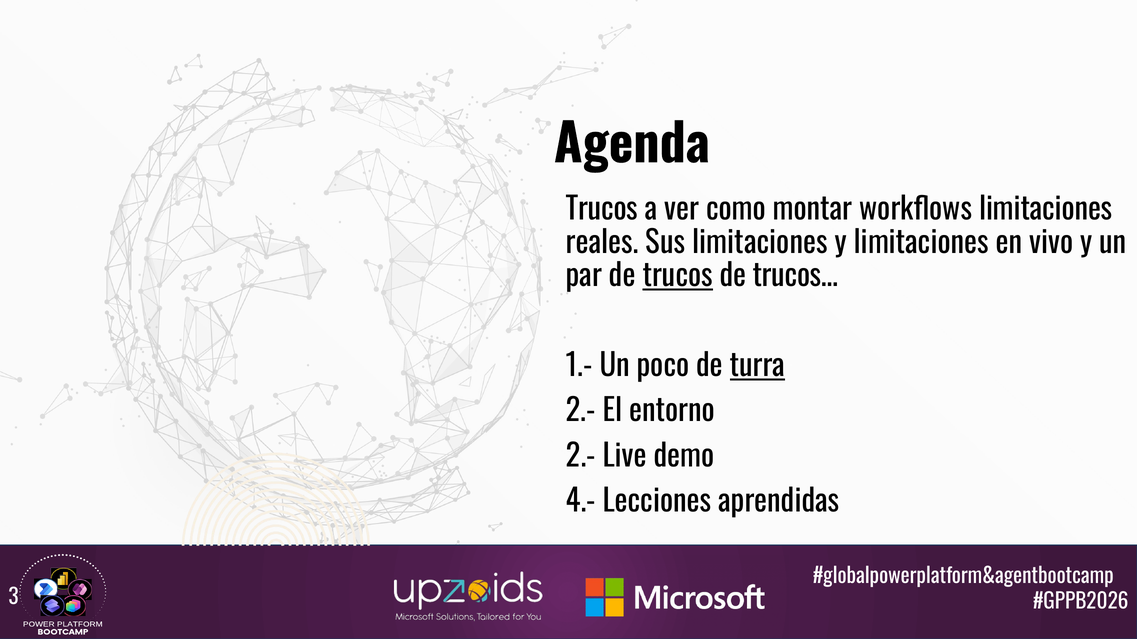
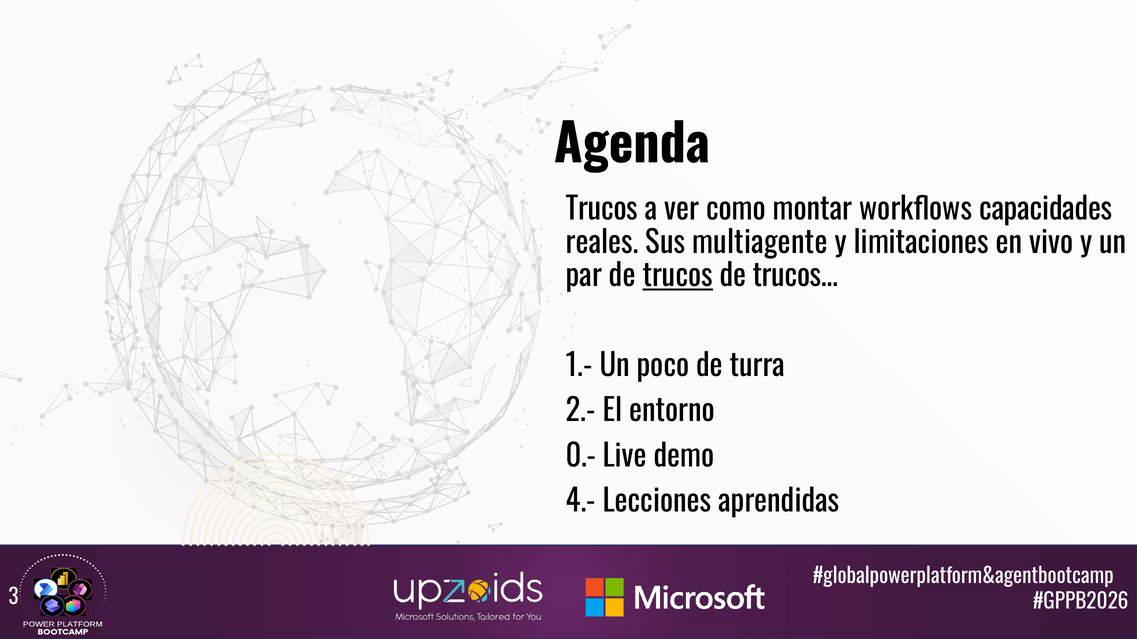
workflows limitaciones: limitaciones -> capacidades (1046, 210)
Sus limitaciones: limitaciones -> multiagente (760, 243)
turra underline: present -> none (758, 367)
2.-: 2.- -> 0.- (581, 457)
